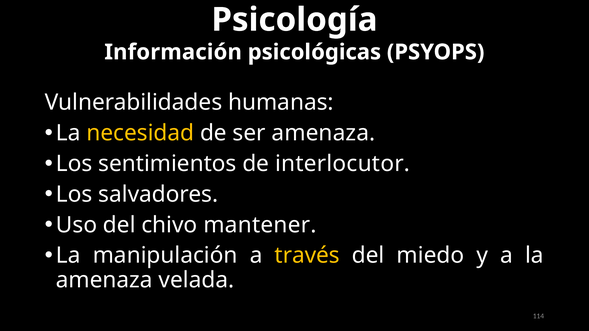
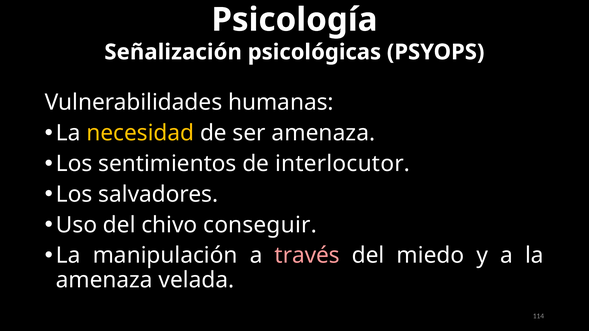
Información: Información -> Señalización (173, 52)
mantener: mantener -> conseguir (260, 225)
través colour: yellow -> pink (307, 256)
